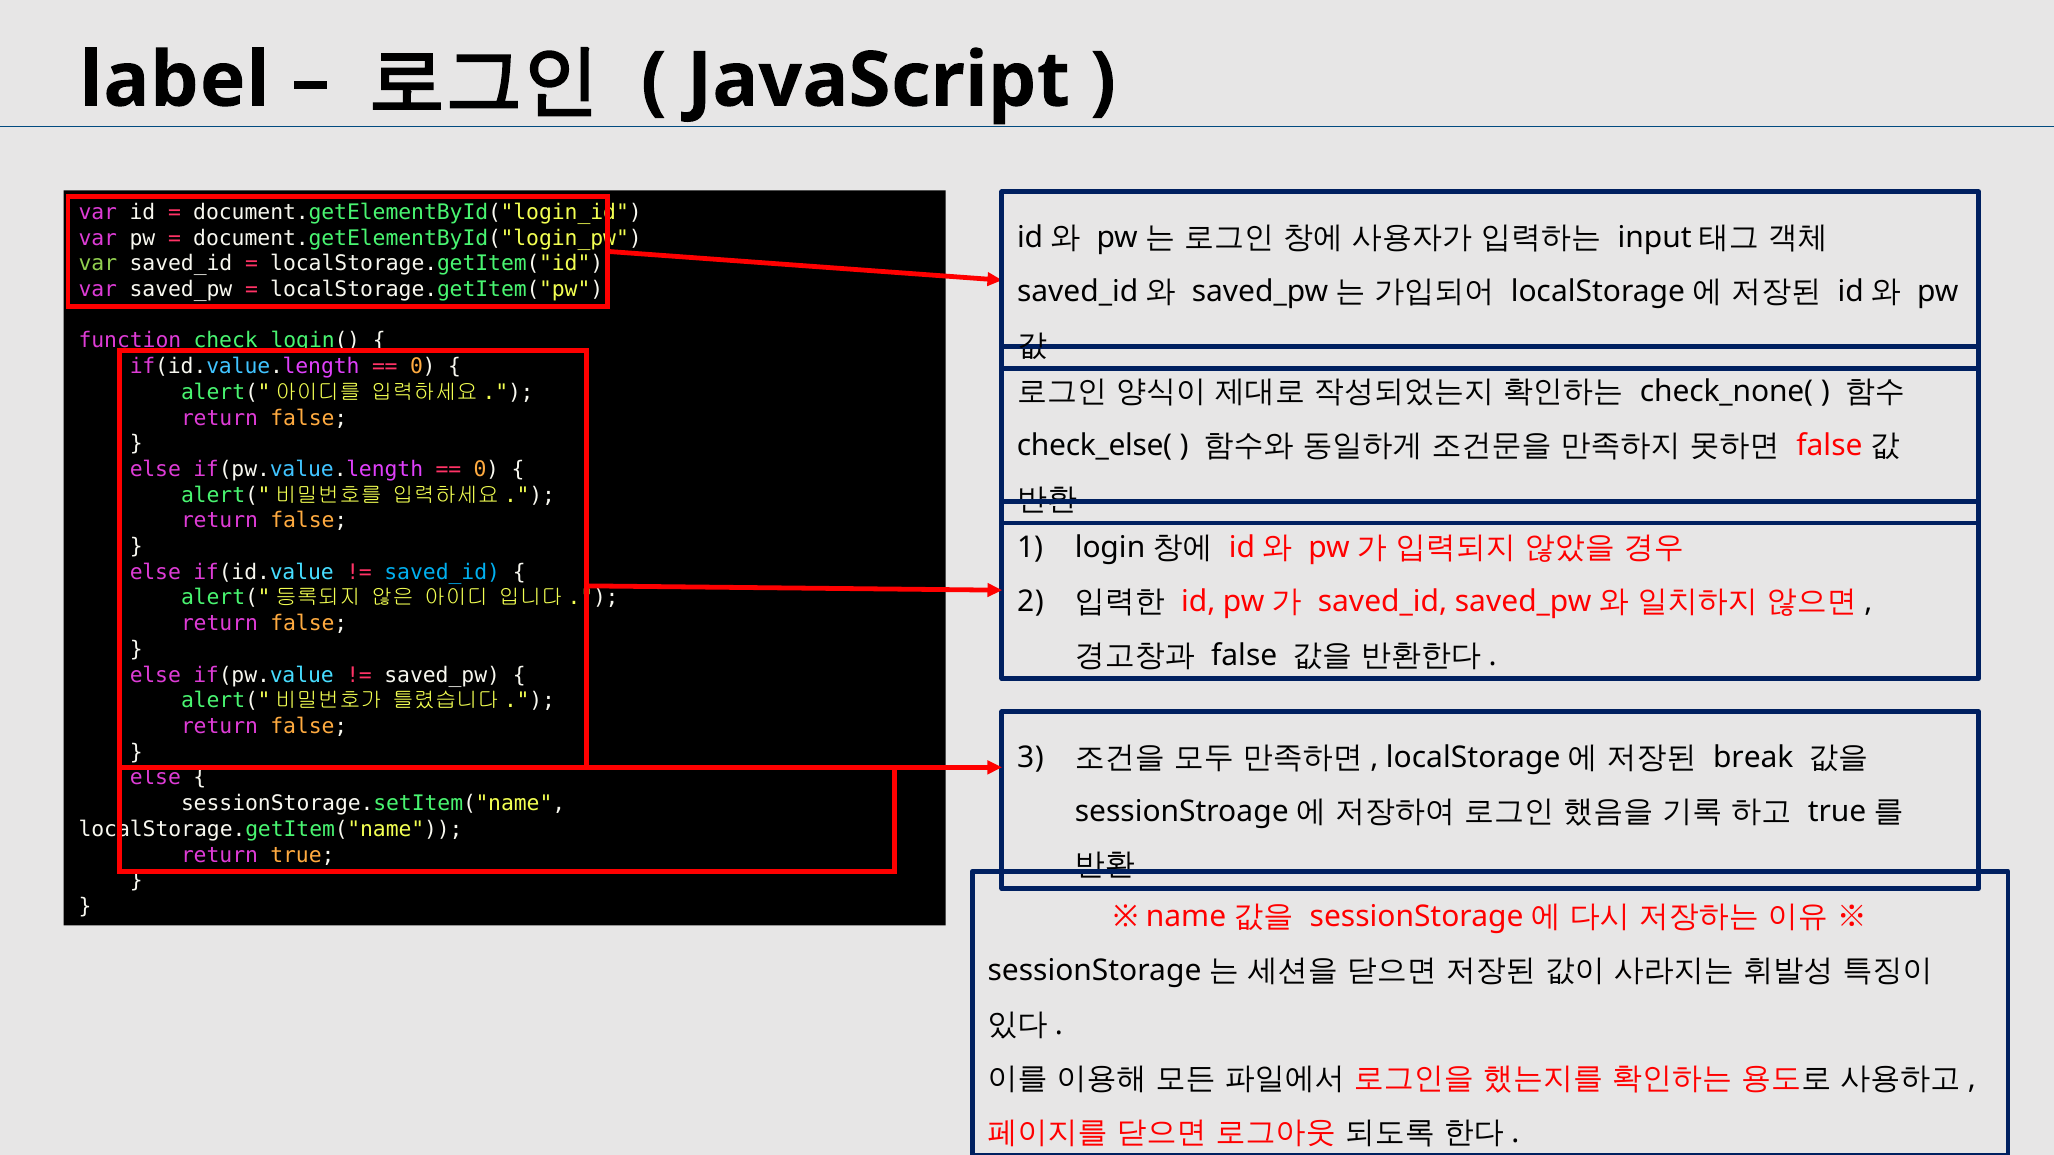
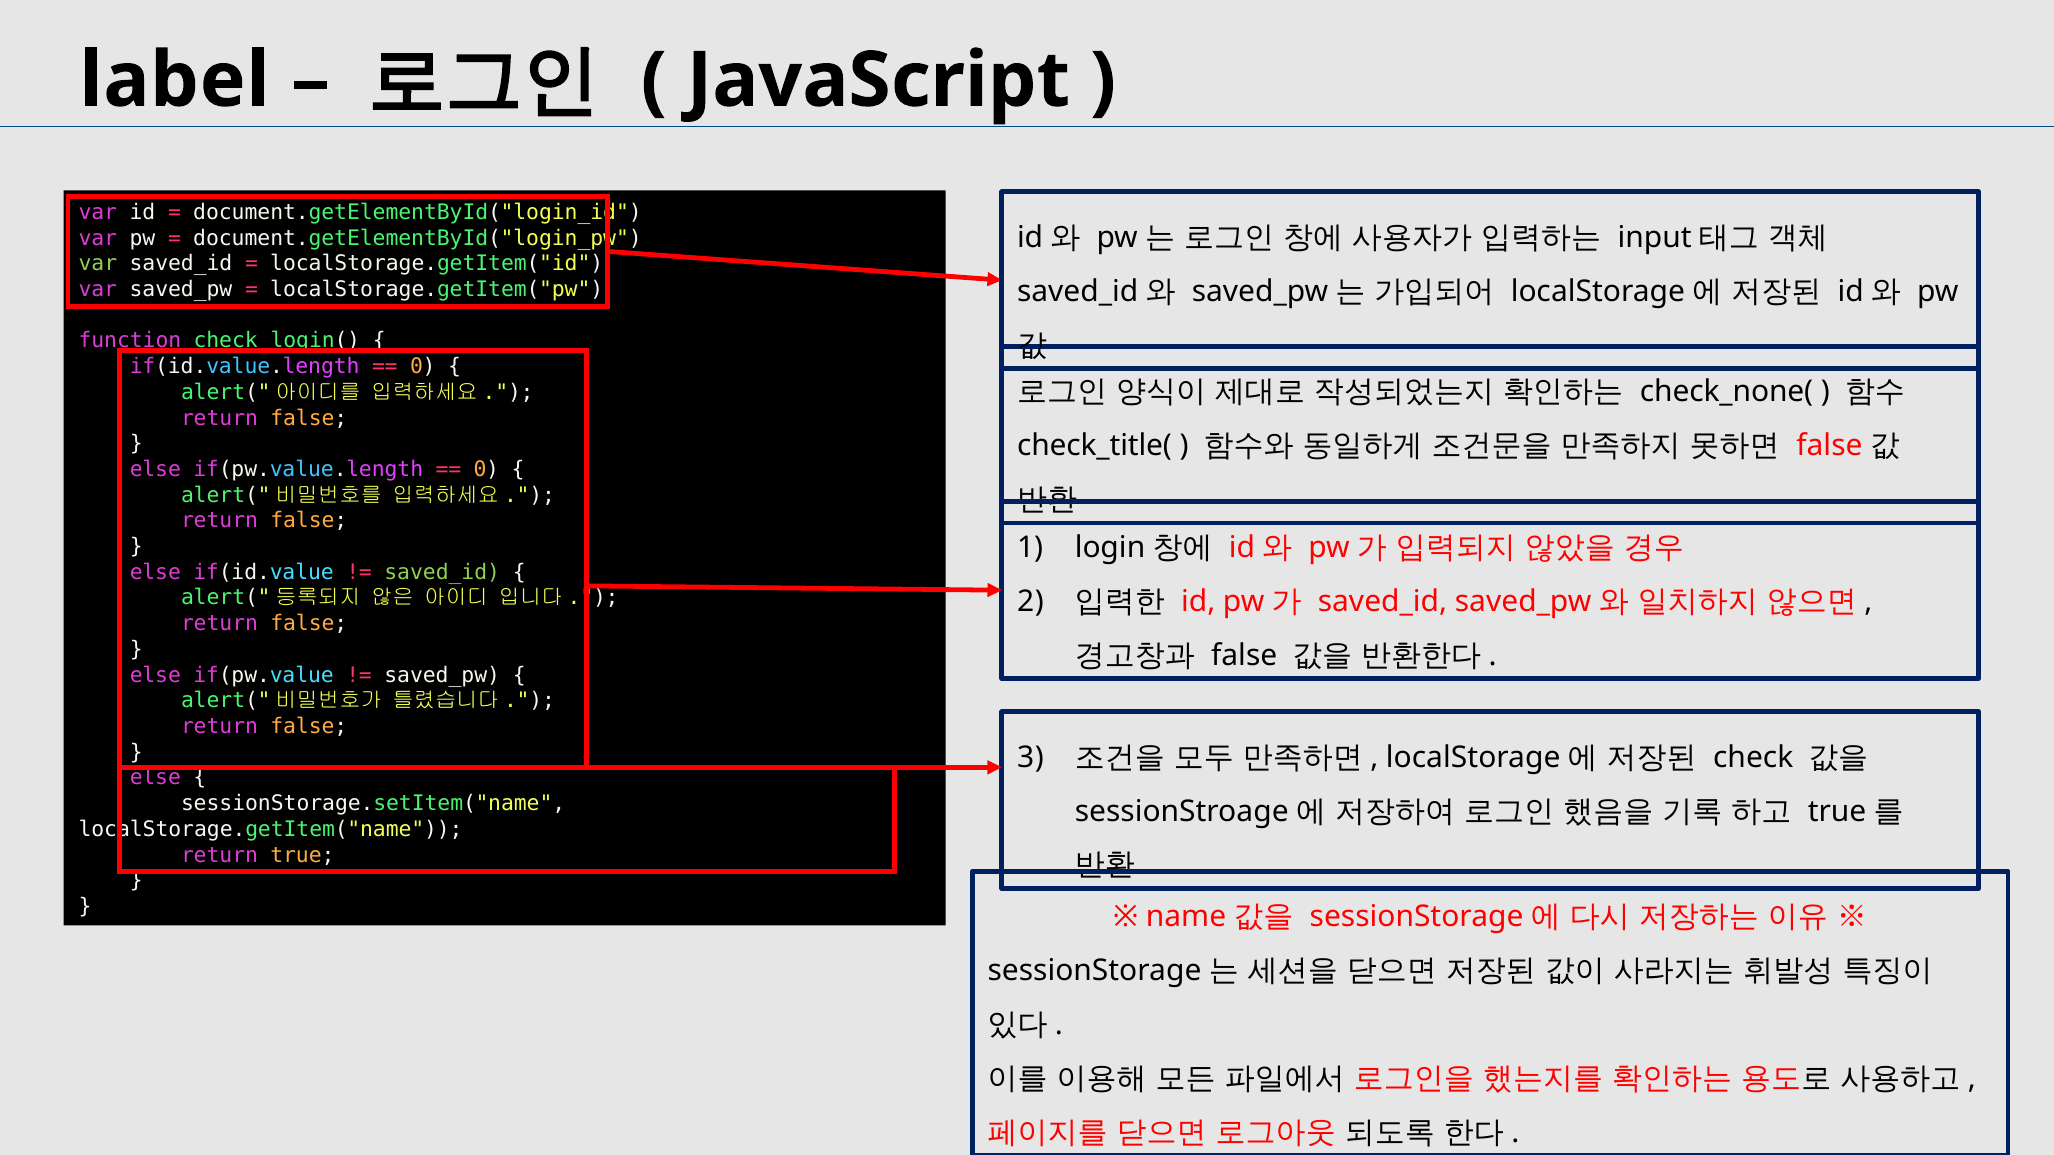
check_else(: check_else( -> check_title( (1094, 446)
saved_id colour: light blue -> light green (442, 572)
break: break -> check (1753, 758)
